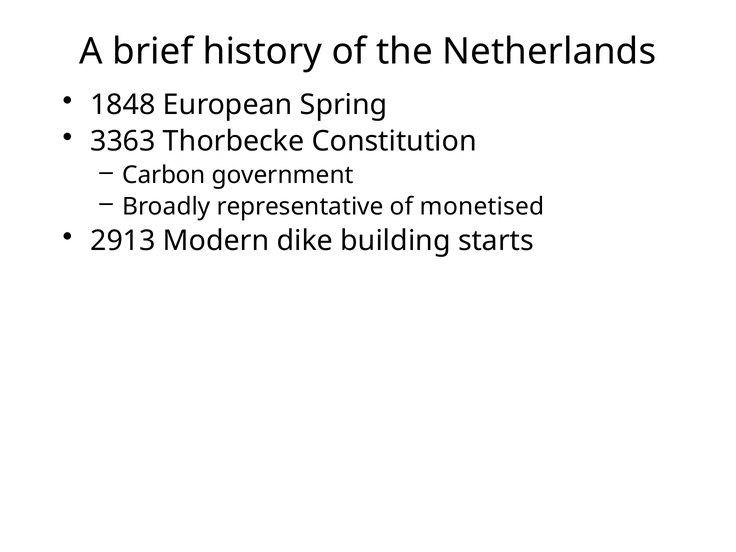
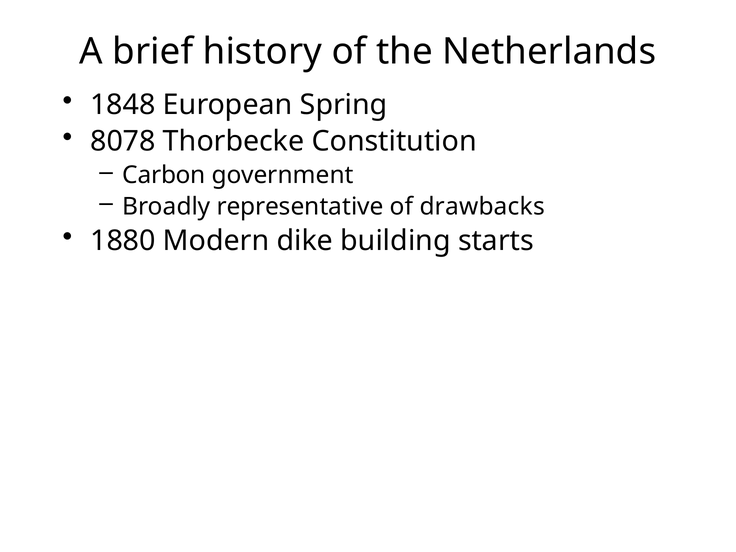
3363: 3363 -> 8078 (123, 141)
monetised: monetised -> drawbacks (482, 207)
2913: 2913 -> 1880 (123, 241)
